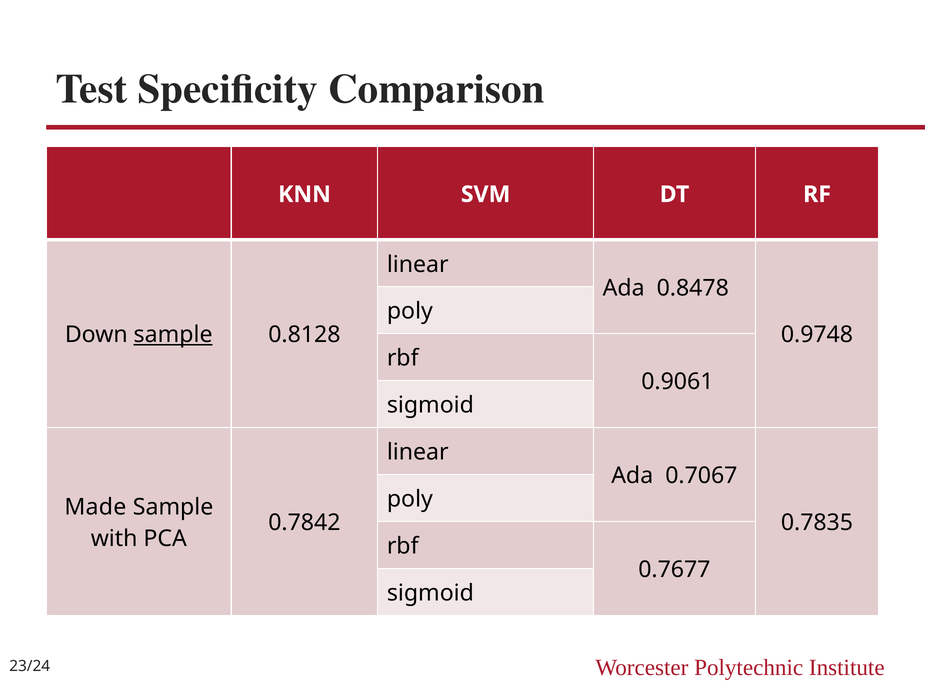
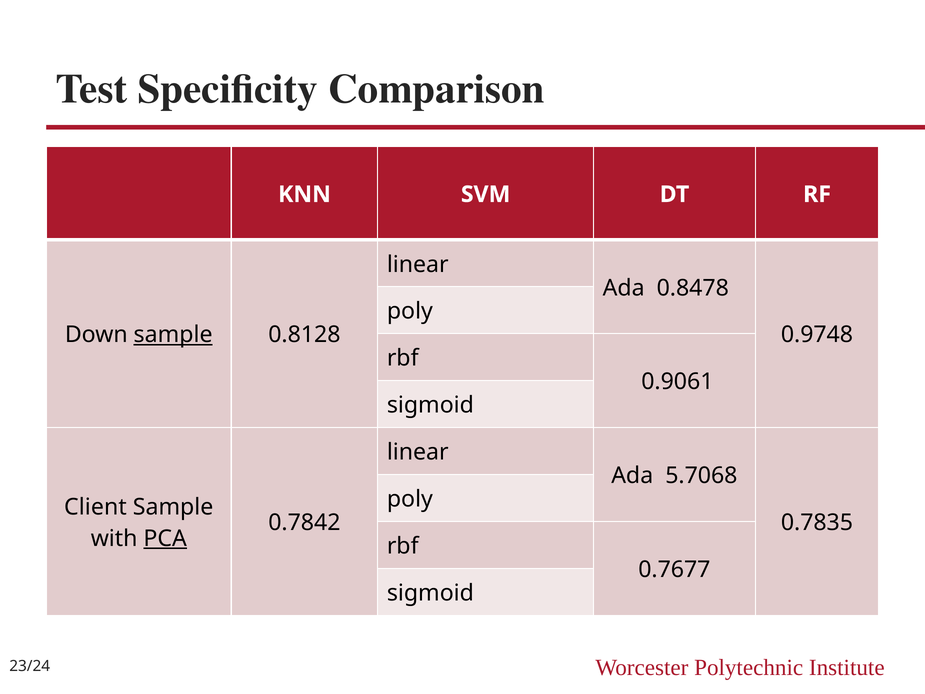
0.7067: 0.7067 -> 5.7068 (701, 476)
Made: Made -> Client (95, 507)
PCA underline: none -> present (165, 538)
